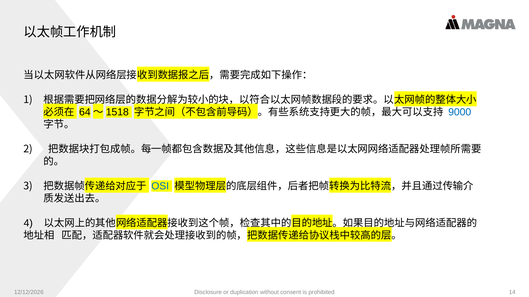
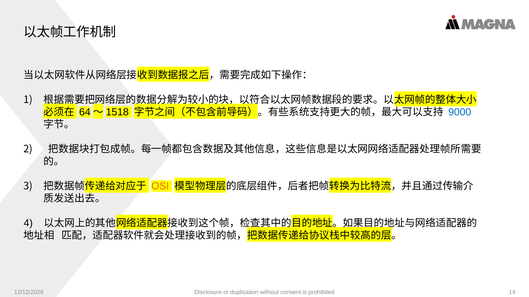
OSI colour: blue -> orange (160, 187)
